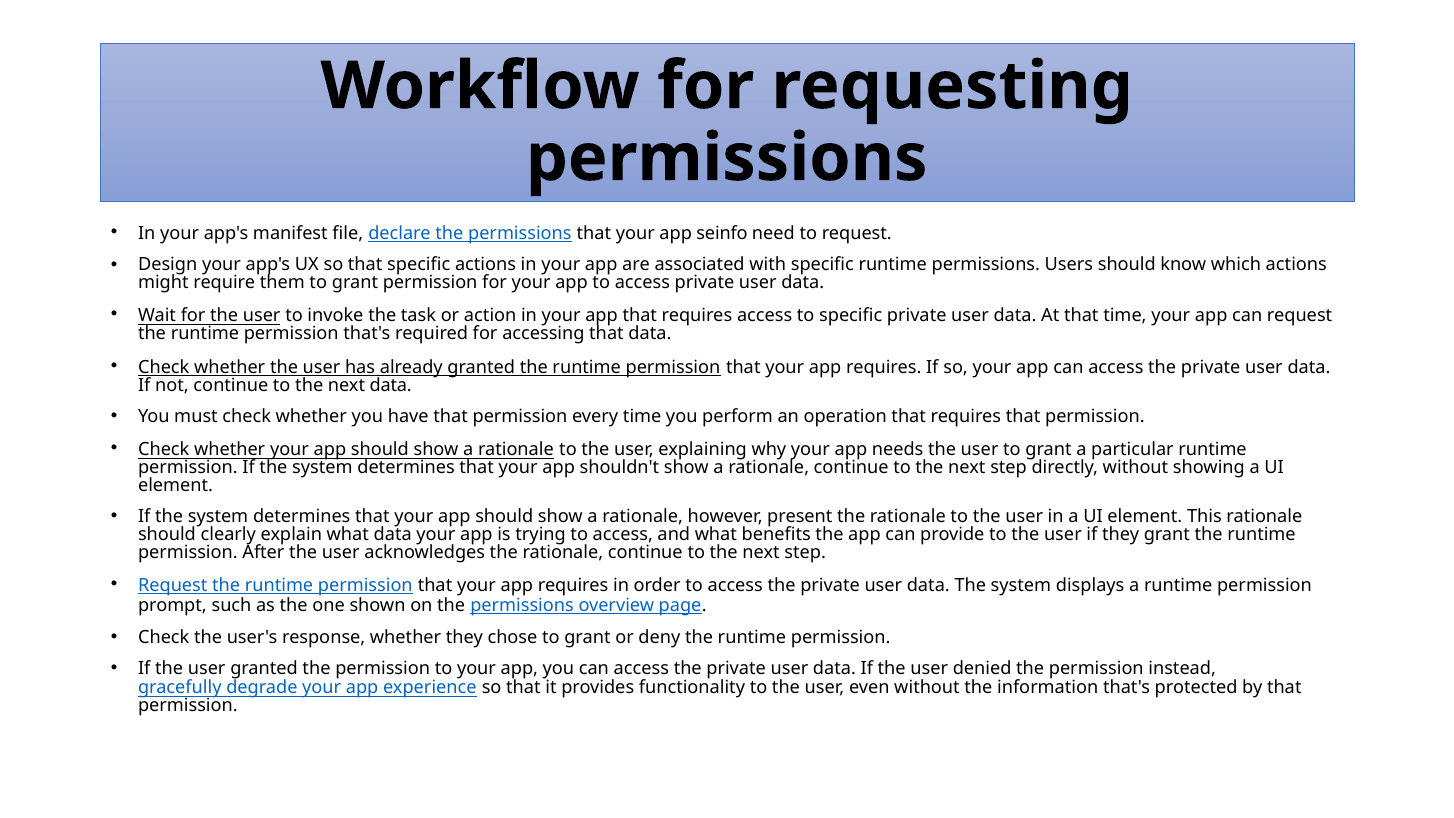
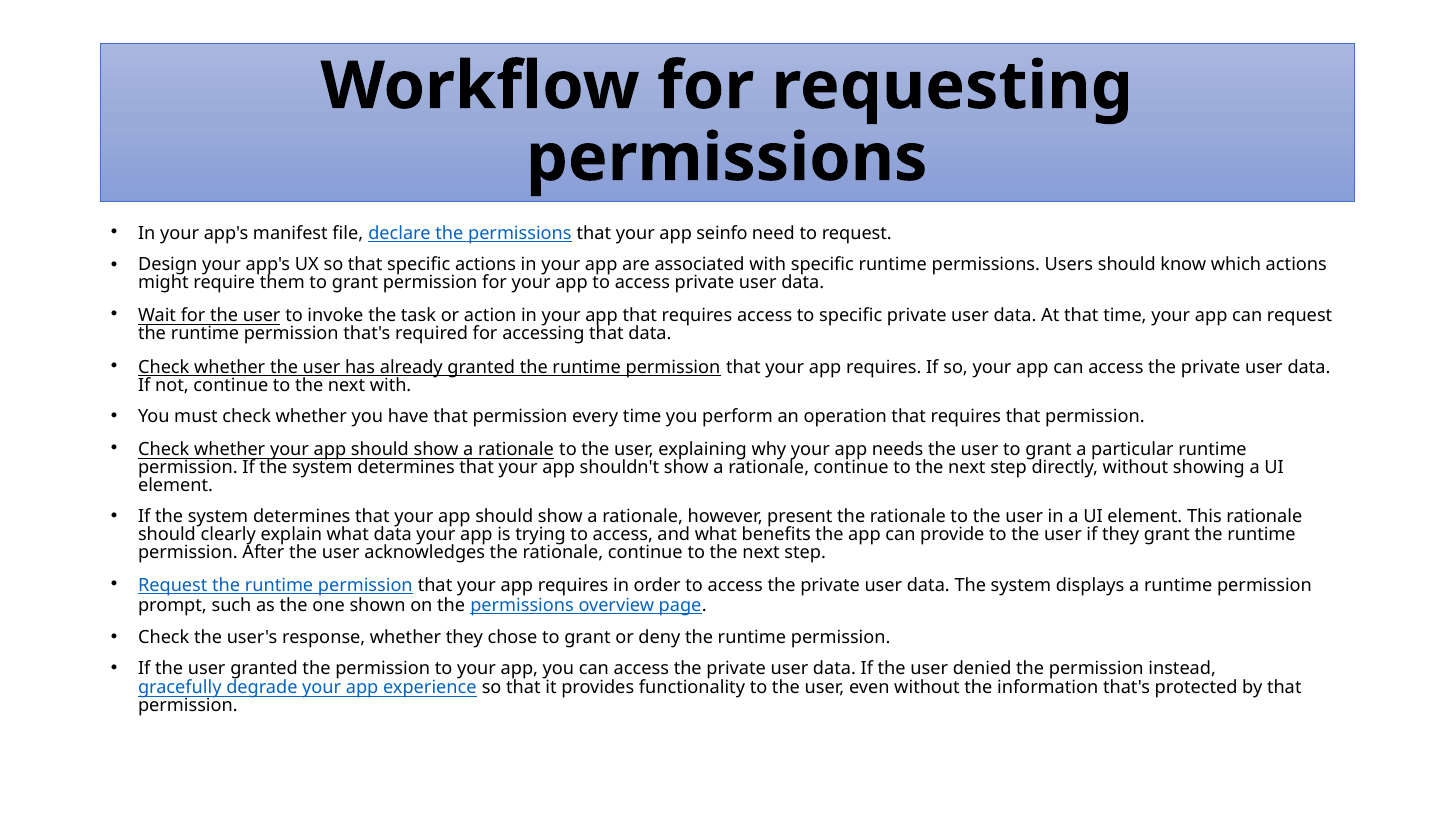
next data: data -> with (391, 385)
